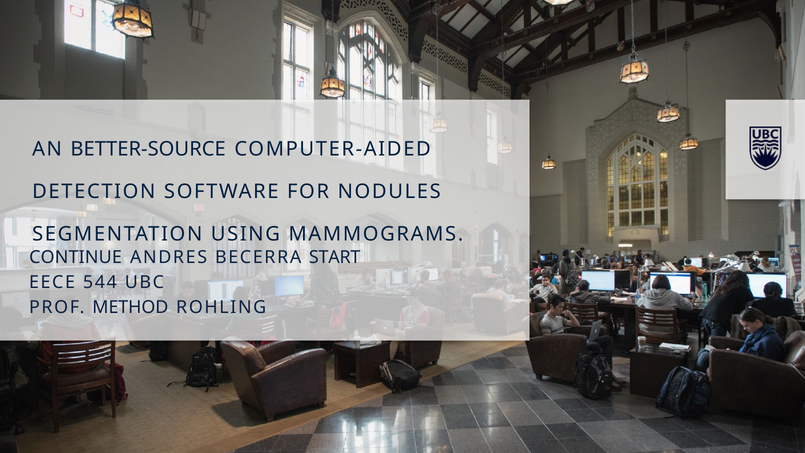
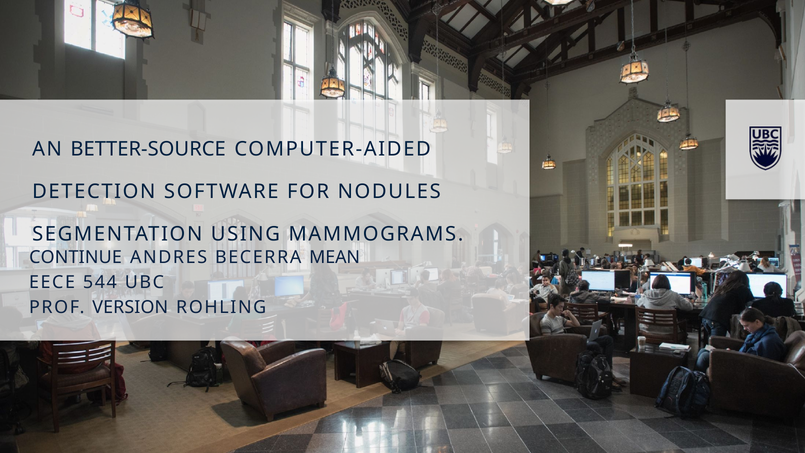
START: START -> MEAN (335, 257)
METHOD: METHOD -> VERSION (130, 307)
